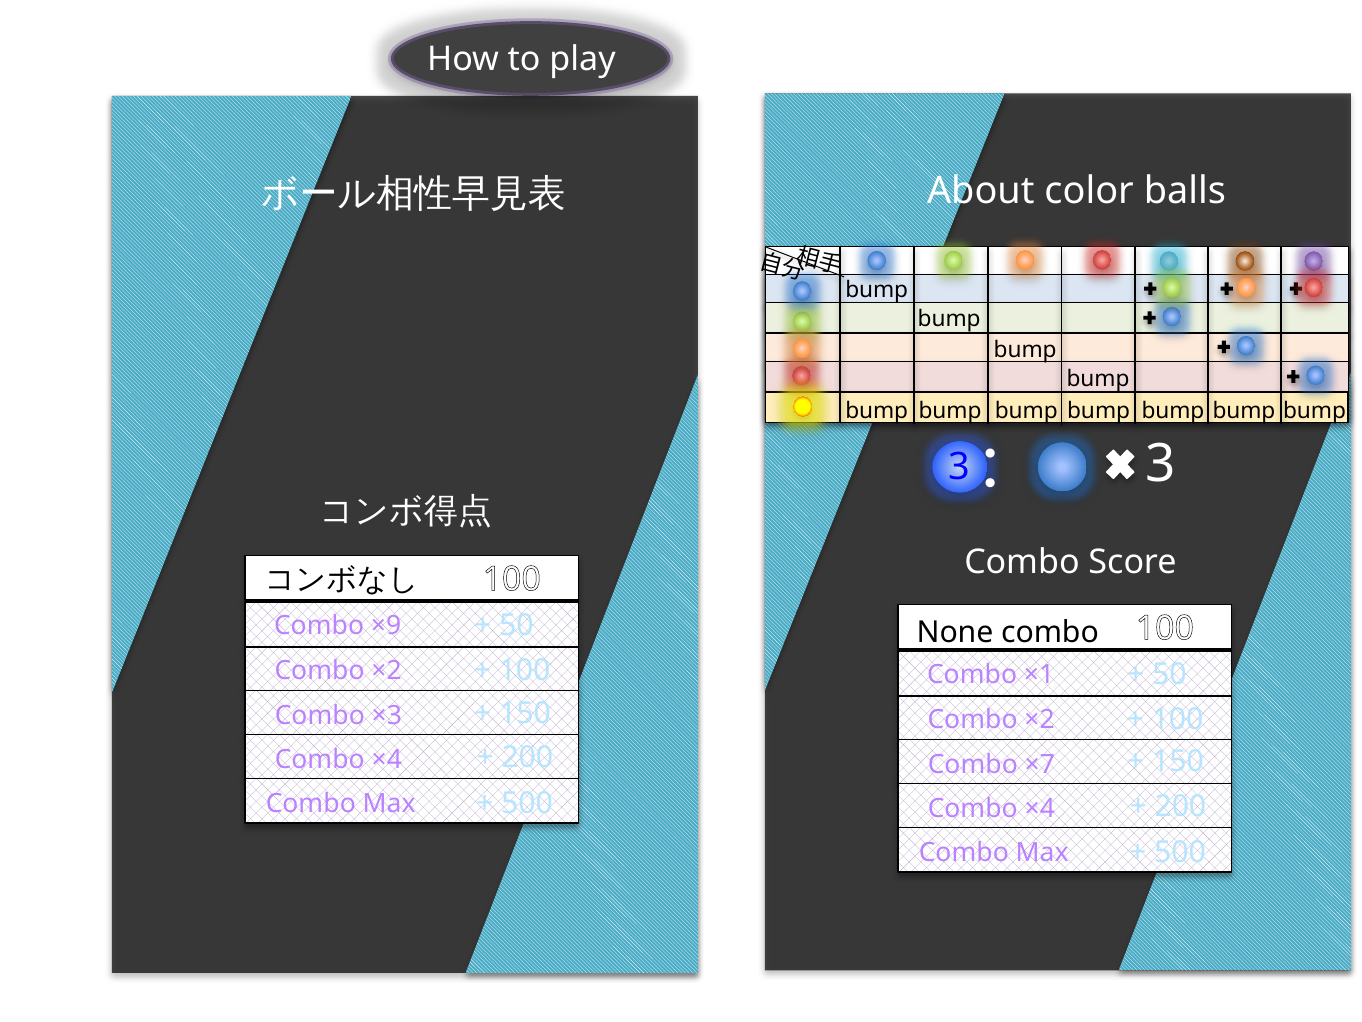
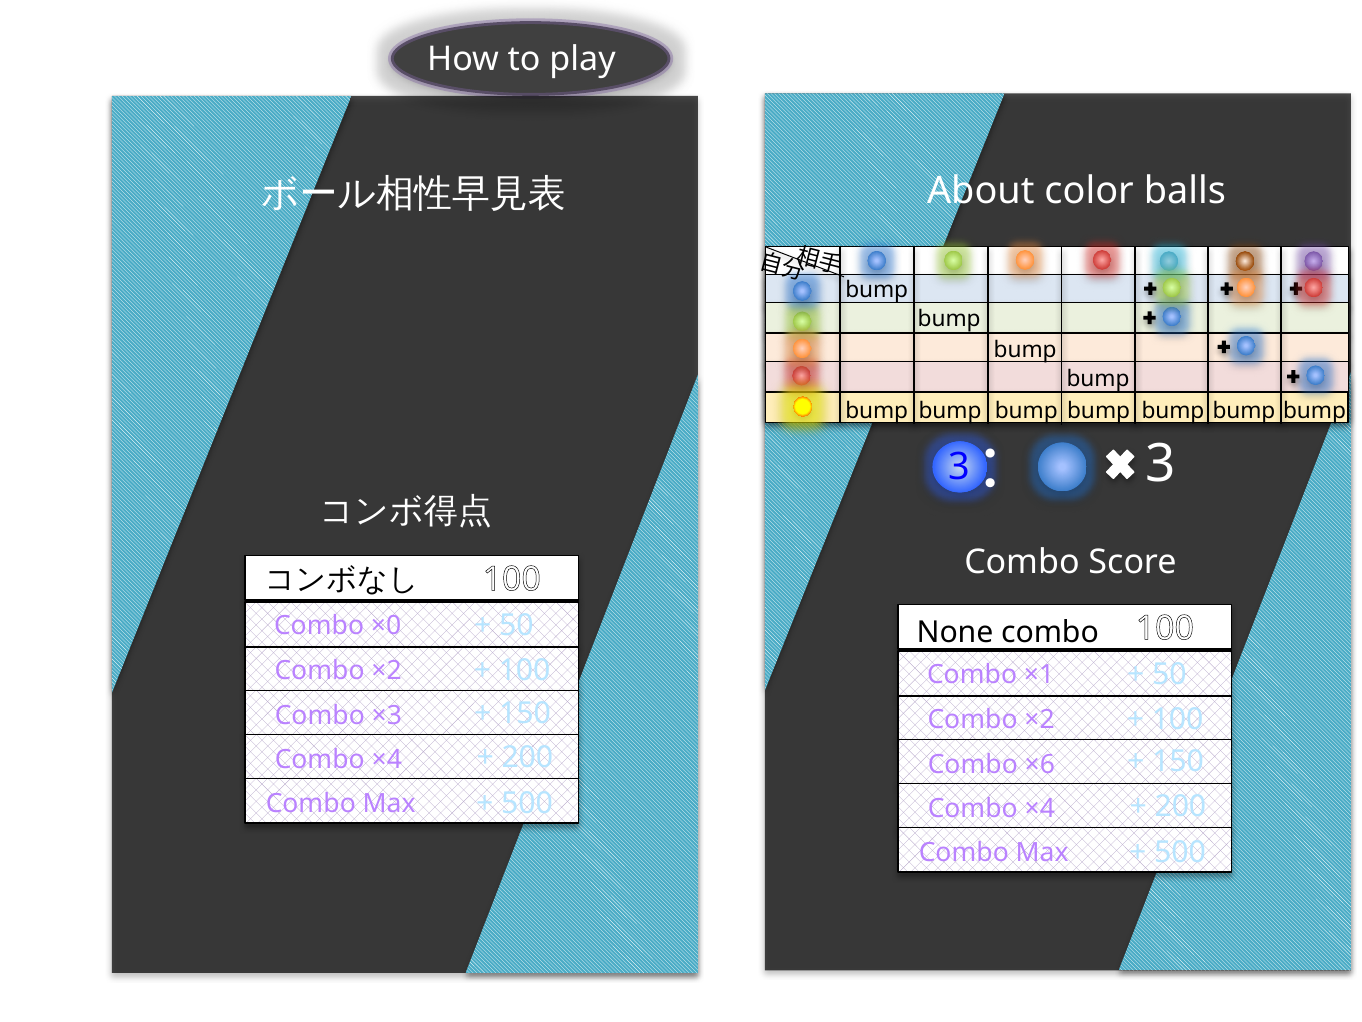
×9: ×9 -> ×0 (386, 625)
×7: ×7 -> ×6 (1040, 764)
